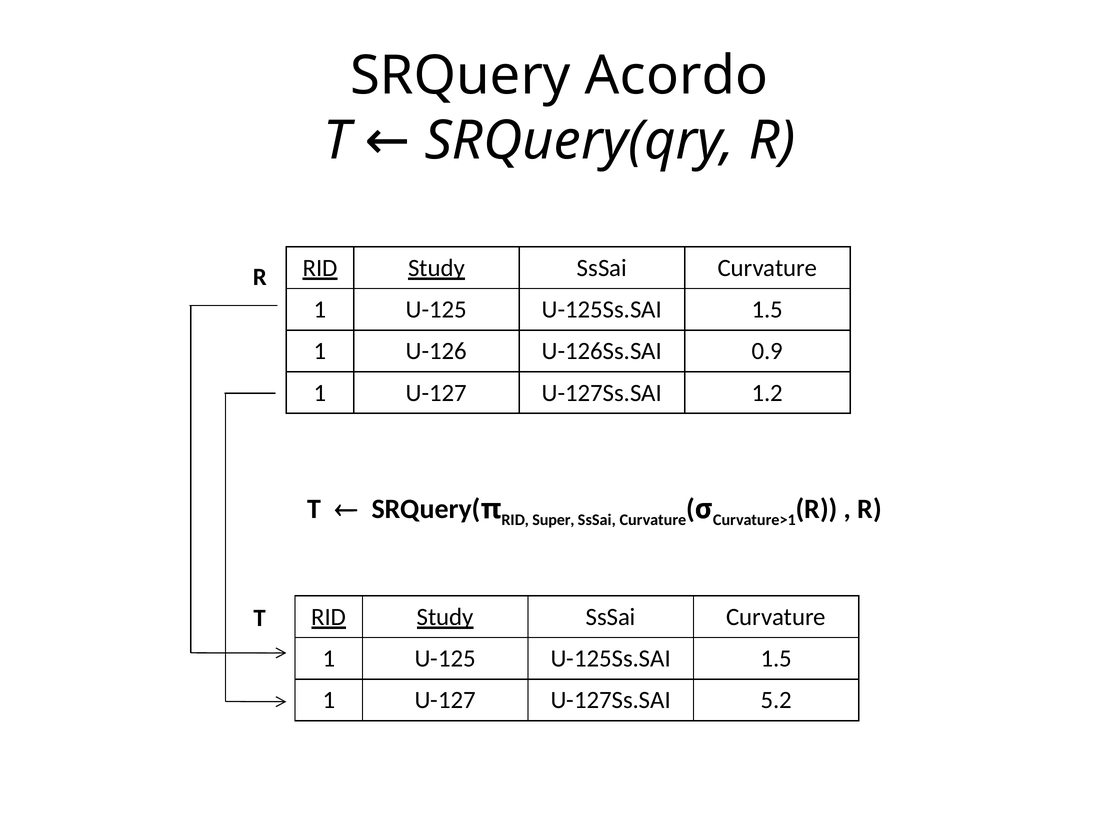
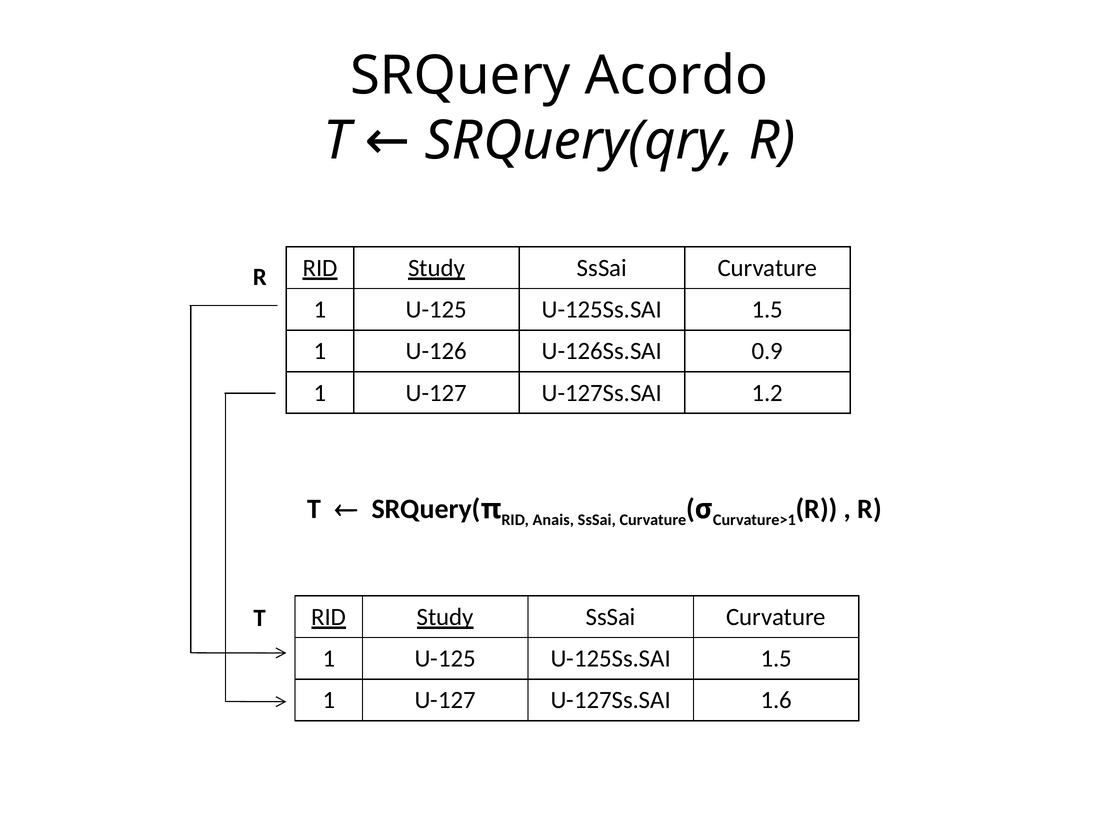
Super: Super -> Anais (553, 520)
5.2: 5.2 -> 1.6 (776, 700)
